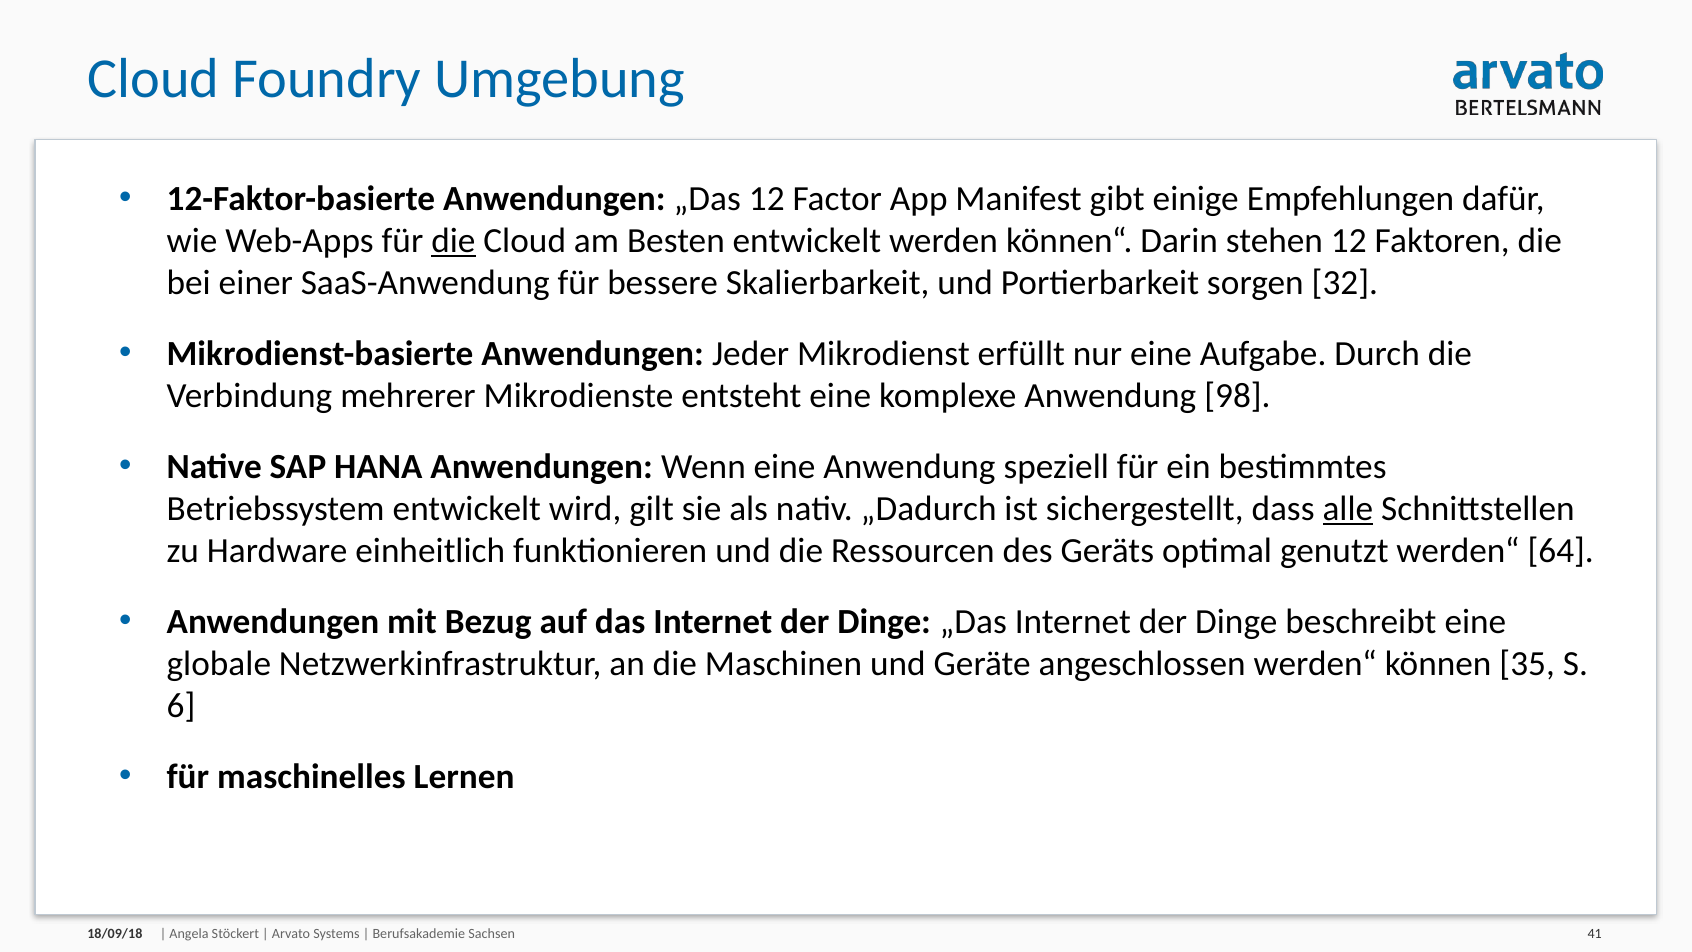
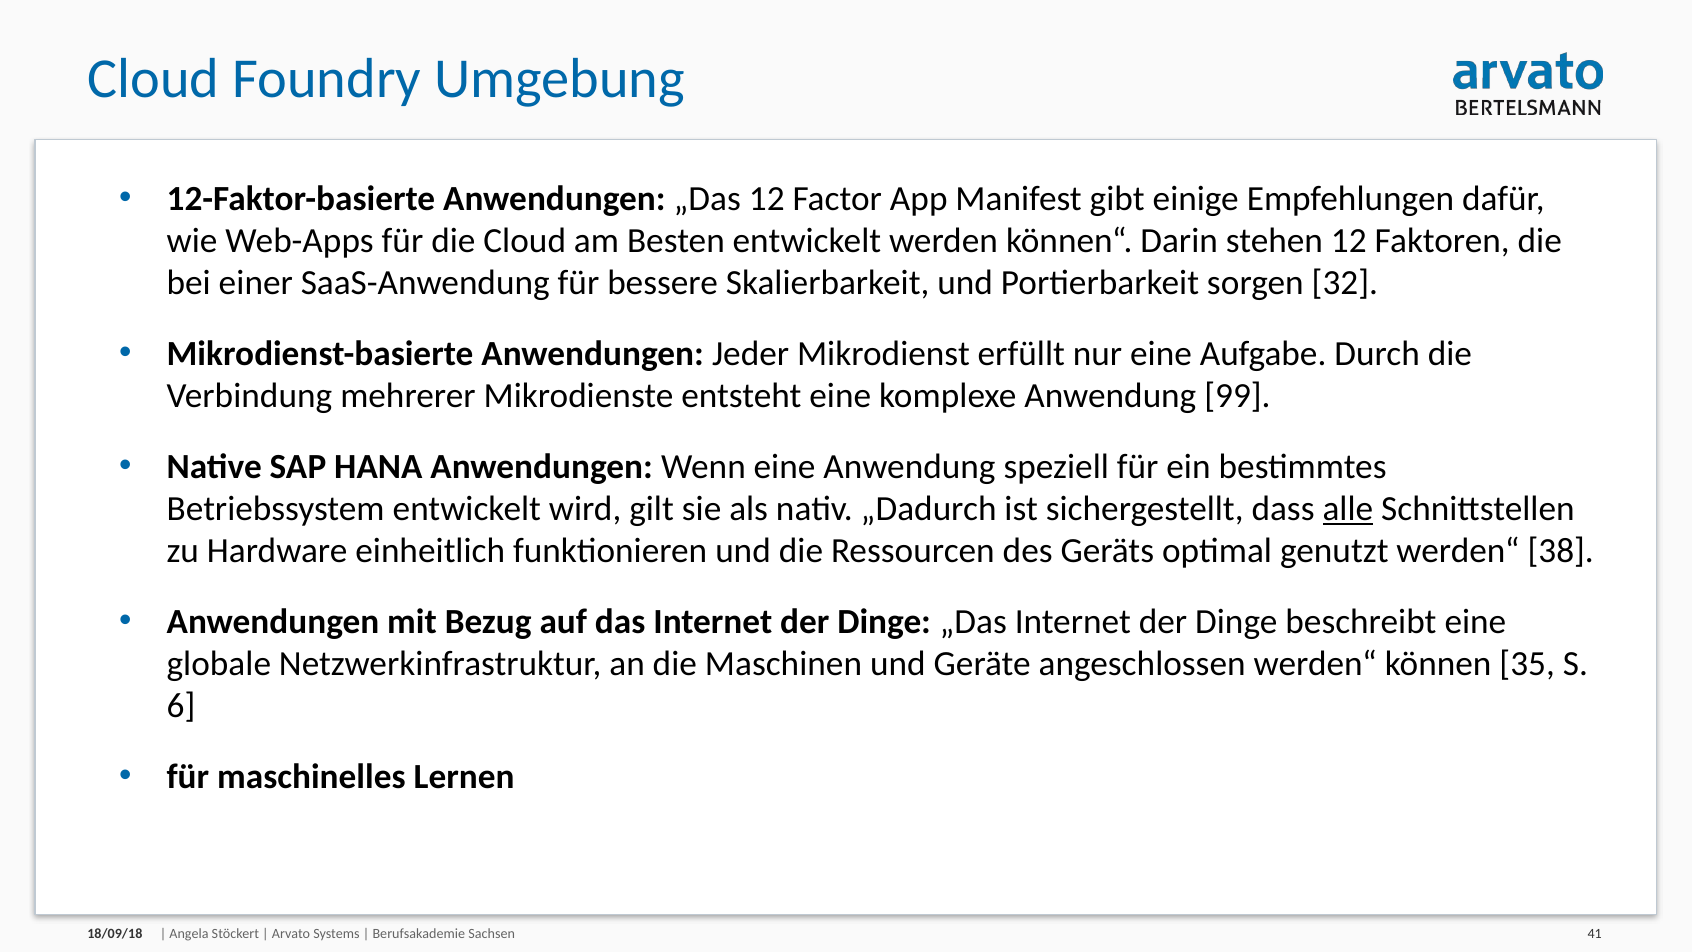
die underline: present -> none (453, 241)
98: 98 -> 99 (1238, 396)
64: 64 -> 38 (1561, 551)
